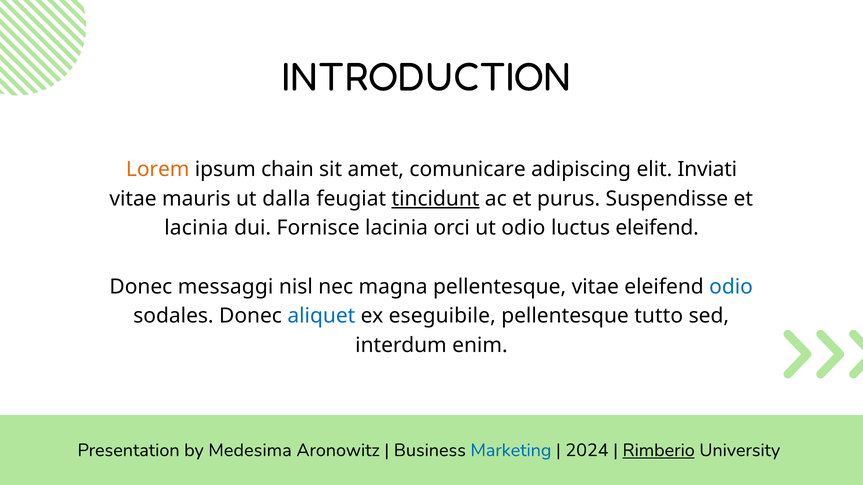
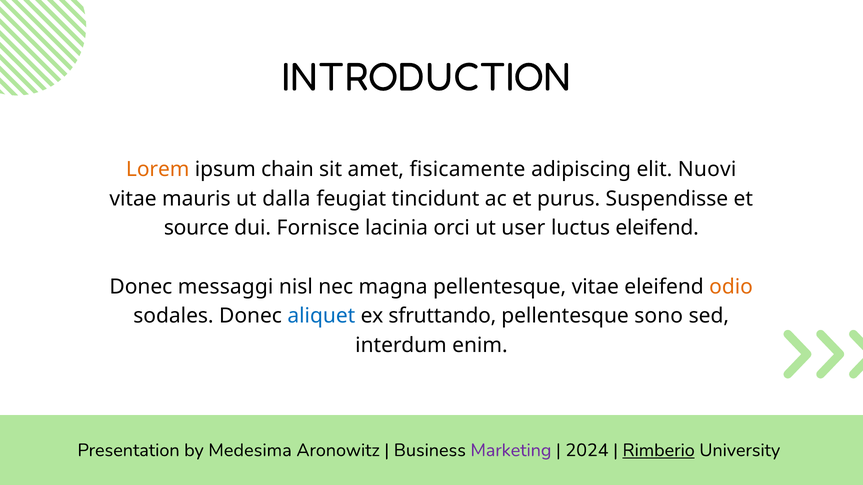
comunicare: comunicare -> fisicamente (467, 169)
Inviati: Inviati -> Nuovi (707, 169)
tincidunt underline: present -> none (436, 199)
lacinia: lacinia -> source (196, 228)
ut odio: odio -> user (523, 228)
odio colour: blue -> orange (731, 287)
eseguibile: eseguibile -> sfruttando (442, 316)
tutto: tutto -> sono (659, 316)
Marketing colour: blue -> purple (511, 451)
